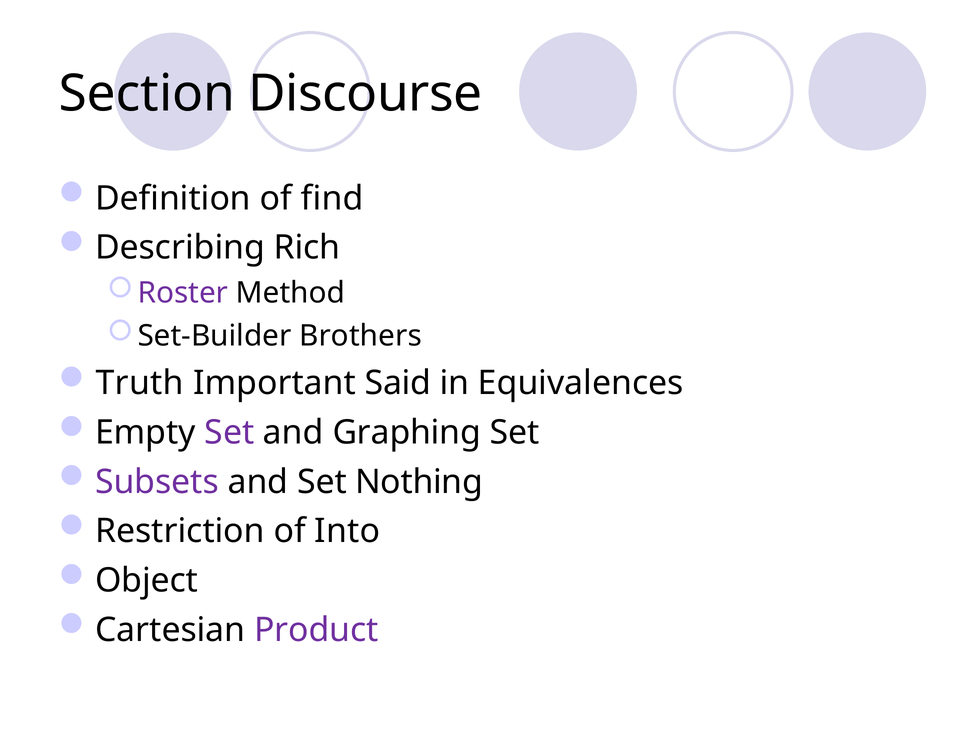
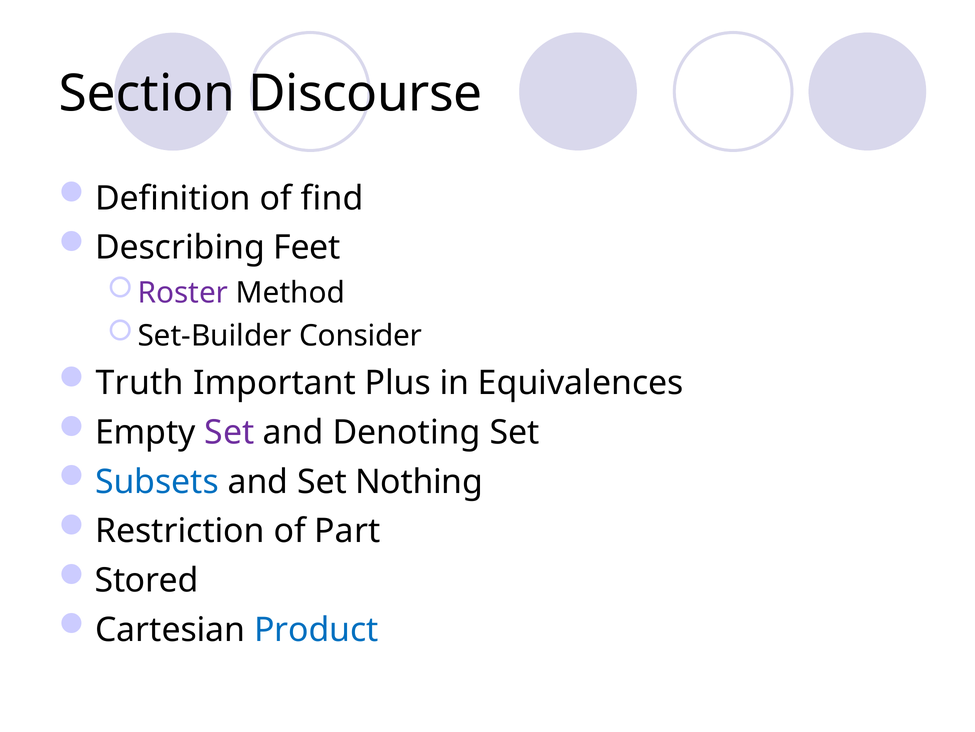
Rich: Rich -> Feet (307, 247)
Brothers: Brothers -> Consider (361, 336)
Said: Said -> Plus (398, 383)
Graphing: Graphing -> Denoting (407, 432)
Subsets colour: purple -> blue (157, 481)
Into: Into -> Part (347, 531)
Object: Object -> Stored (147, 580)
Product colour: purple -> blue (316, 629)
